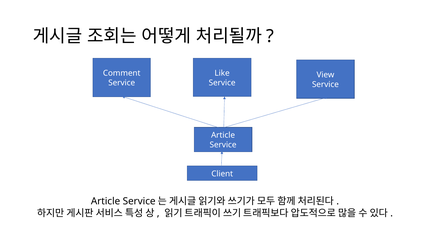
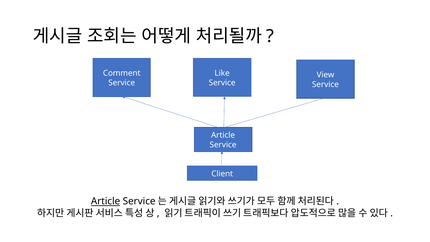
Article underline: none -> present (106, 201)
